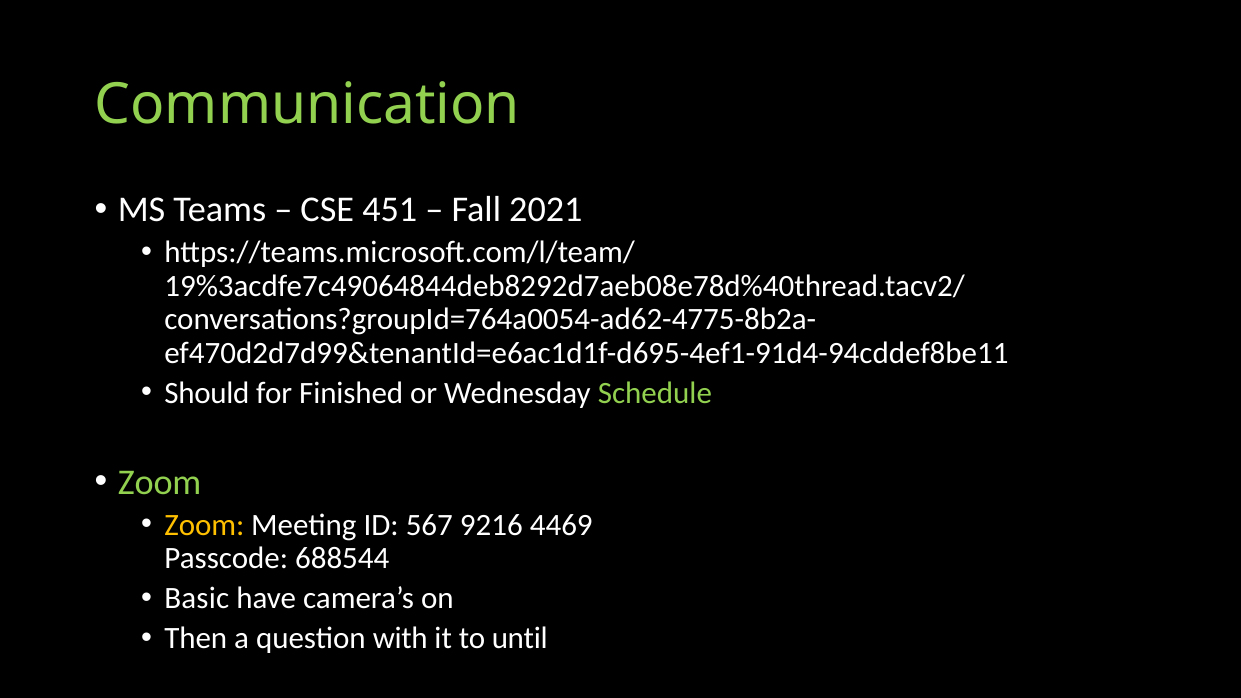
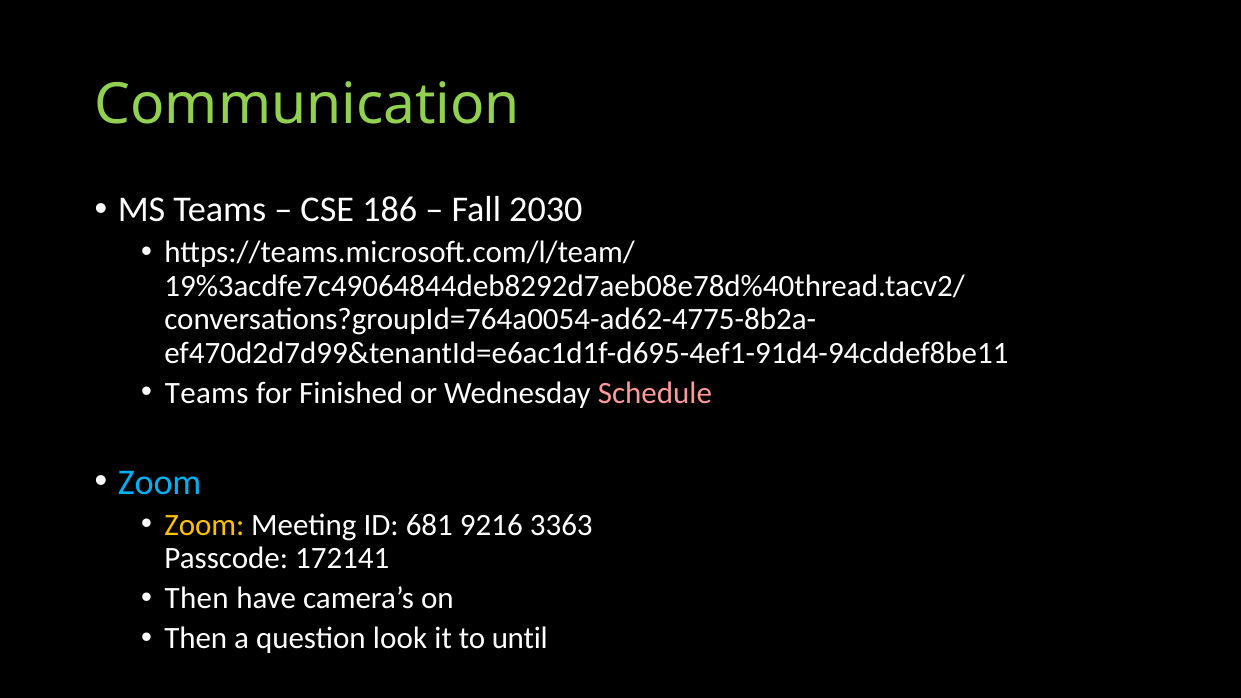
451: 451 -> 186 (390, 210)
2021: 2021 -> 2030 (546, 210)
Should: Should -> Teams (207, 393)
Schedule colour: light green -> pink (655, 393)
Zoom colour: light green -> light blue (160, 482)
567: 567 -> 681 (429, 525)
4469: 4469 -> 3363 (561, 525)
688544: 688544 -> 172141 (342, 558)
Basic: Basic -> Then (197, 598)
with: with -> look (400, 638)
